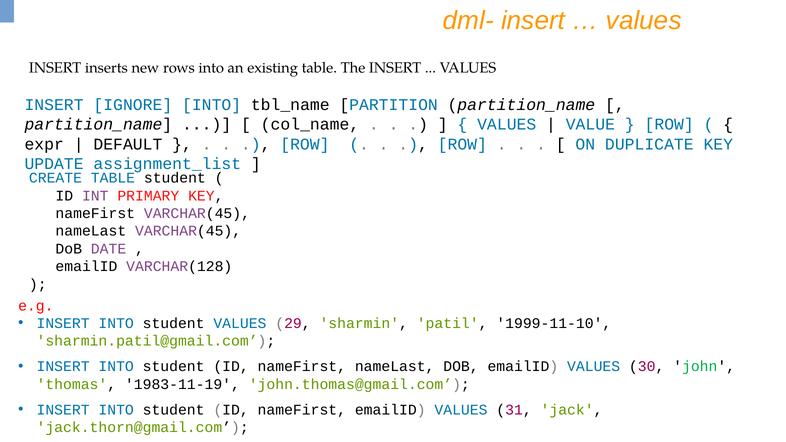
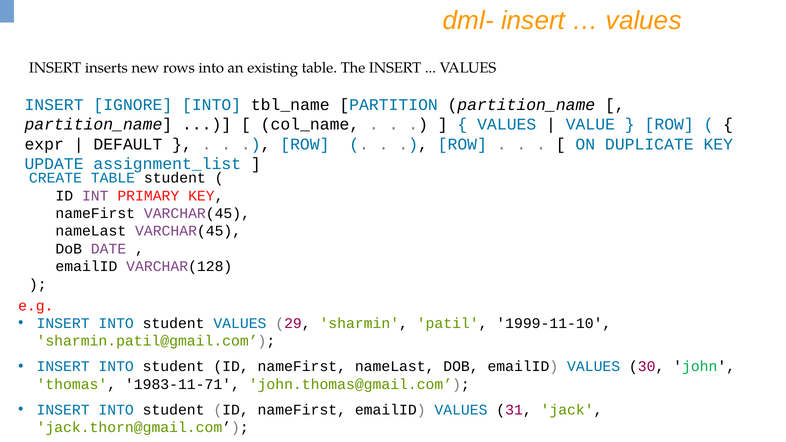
1983-11-19: 1983-11-19 -> 1983-11-71 (182, 384)
